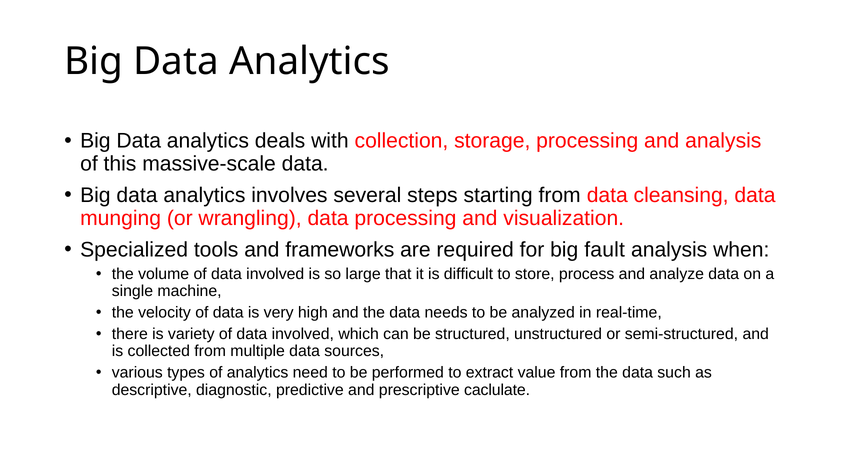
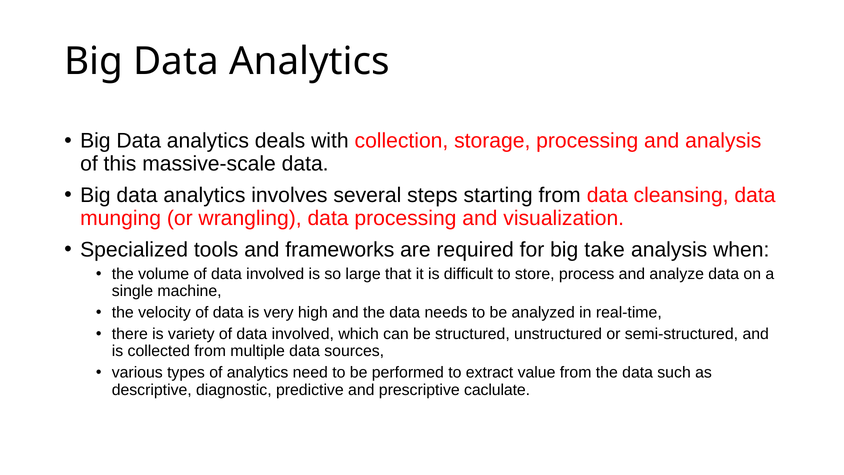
fault: fault -> take (605, 250)
